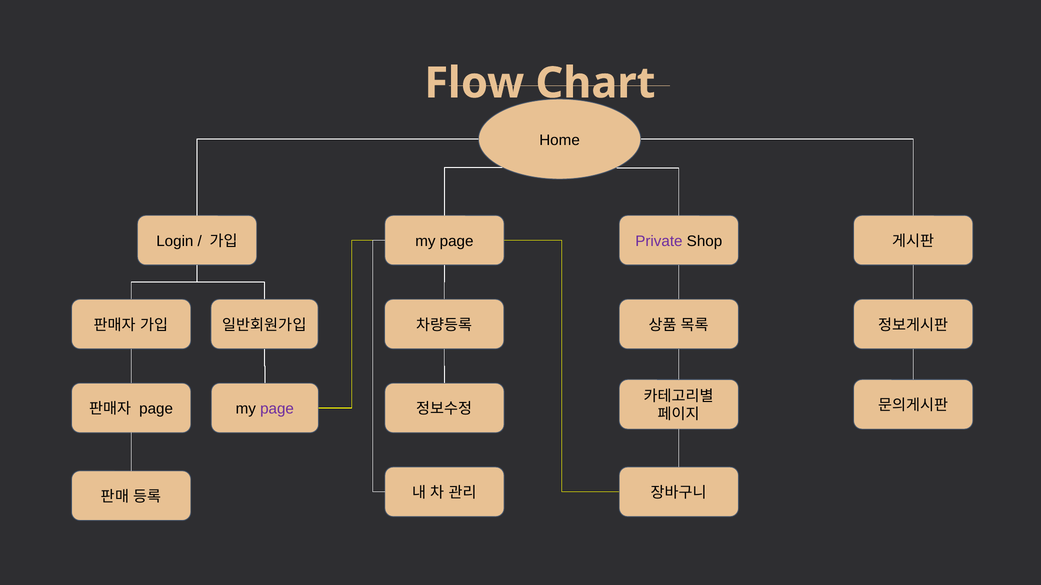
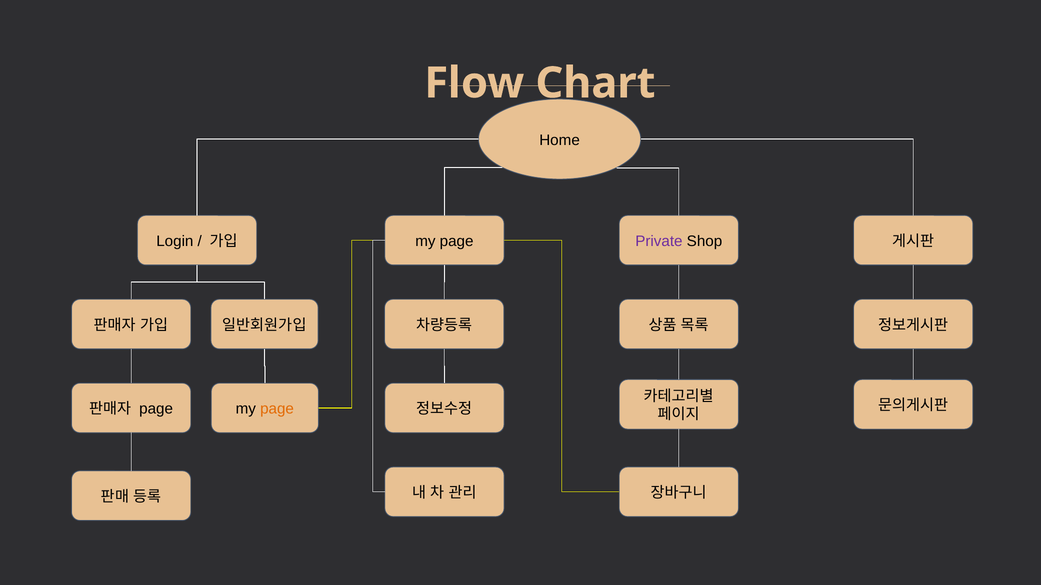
page colour: purple -> orange (277, 409)
